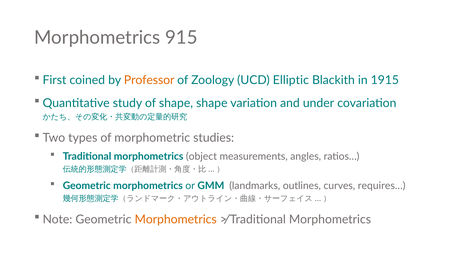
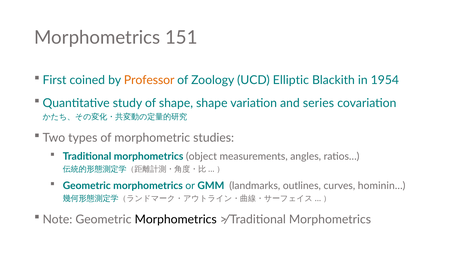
915: 915 -> 151 (181, 38)
1915: 1915 -> 1954 (385, 80)
under: under -> series (318, 103)
requires…: requires… -> hominin… (382, 185)
Morphometrics colour: orange -> black (176, 219)
